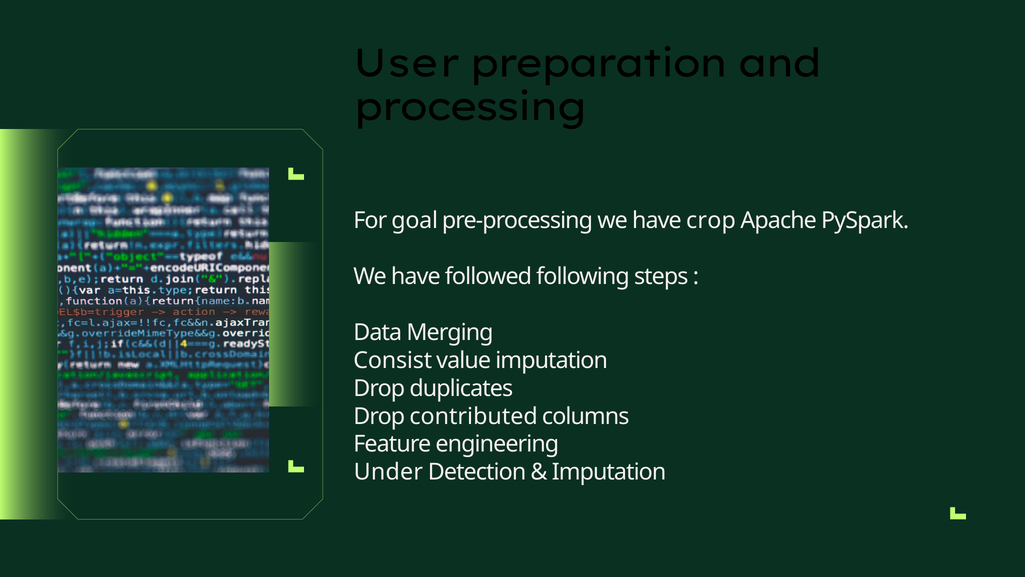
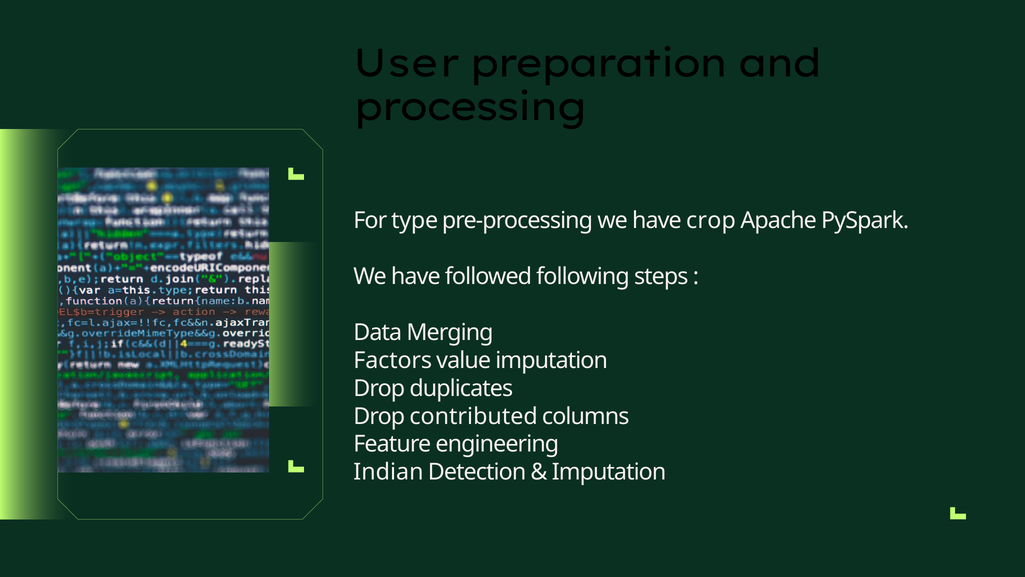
goal: goal -> type (415, 221)
Consist: Consist -> Factors (393, 360)
Under: Under -> Indian (388, 472)
